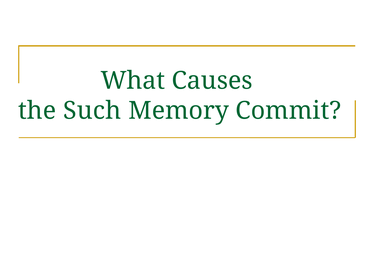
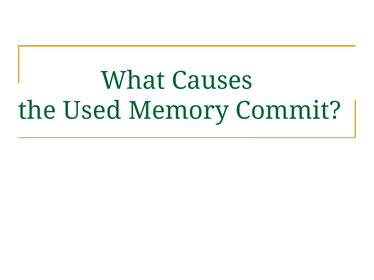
Such: Such -> Used (92, 111)
